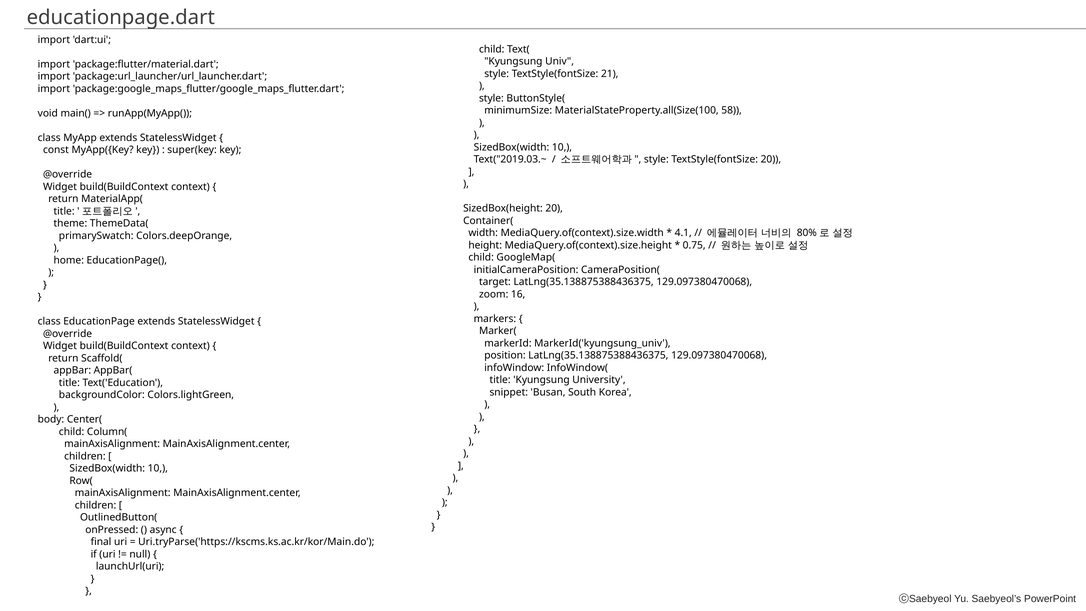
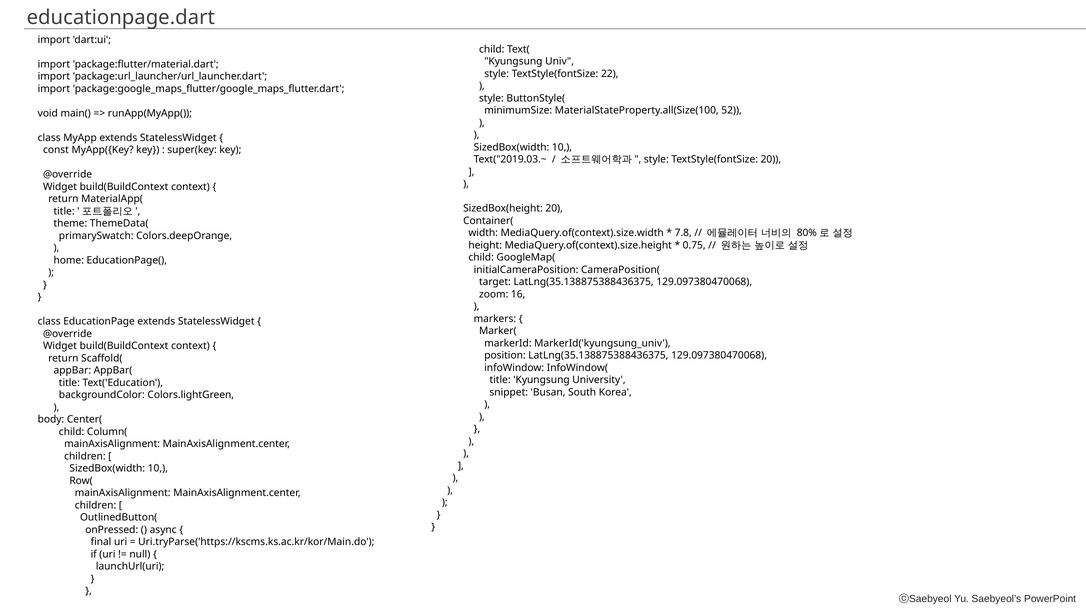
21: 21 -> 22 (610, 74)
58: 58 -> 52 (732, 111)
4.1: 4.1 -> 7.8 (683, 233)
